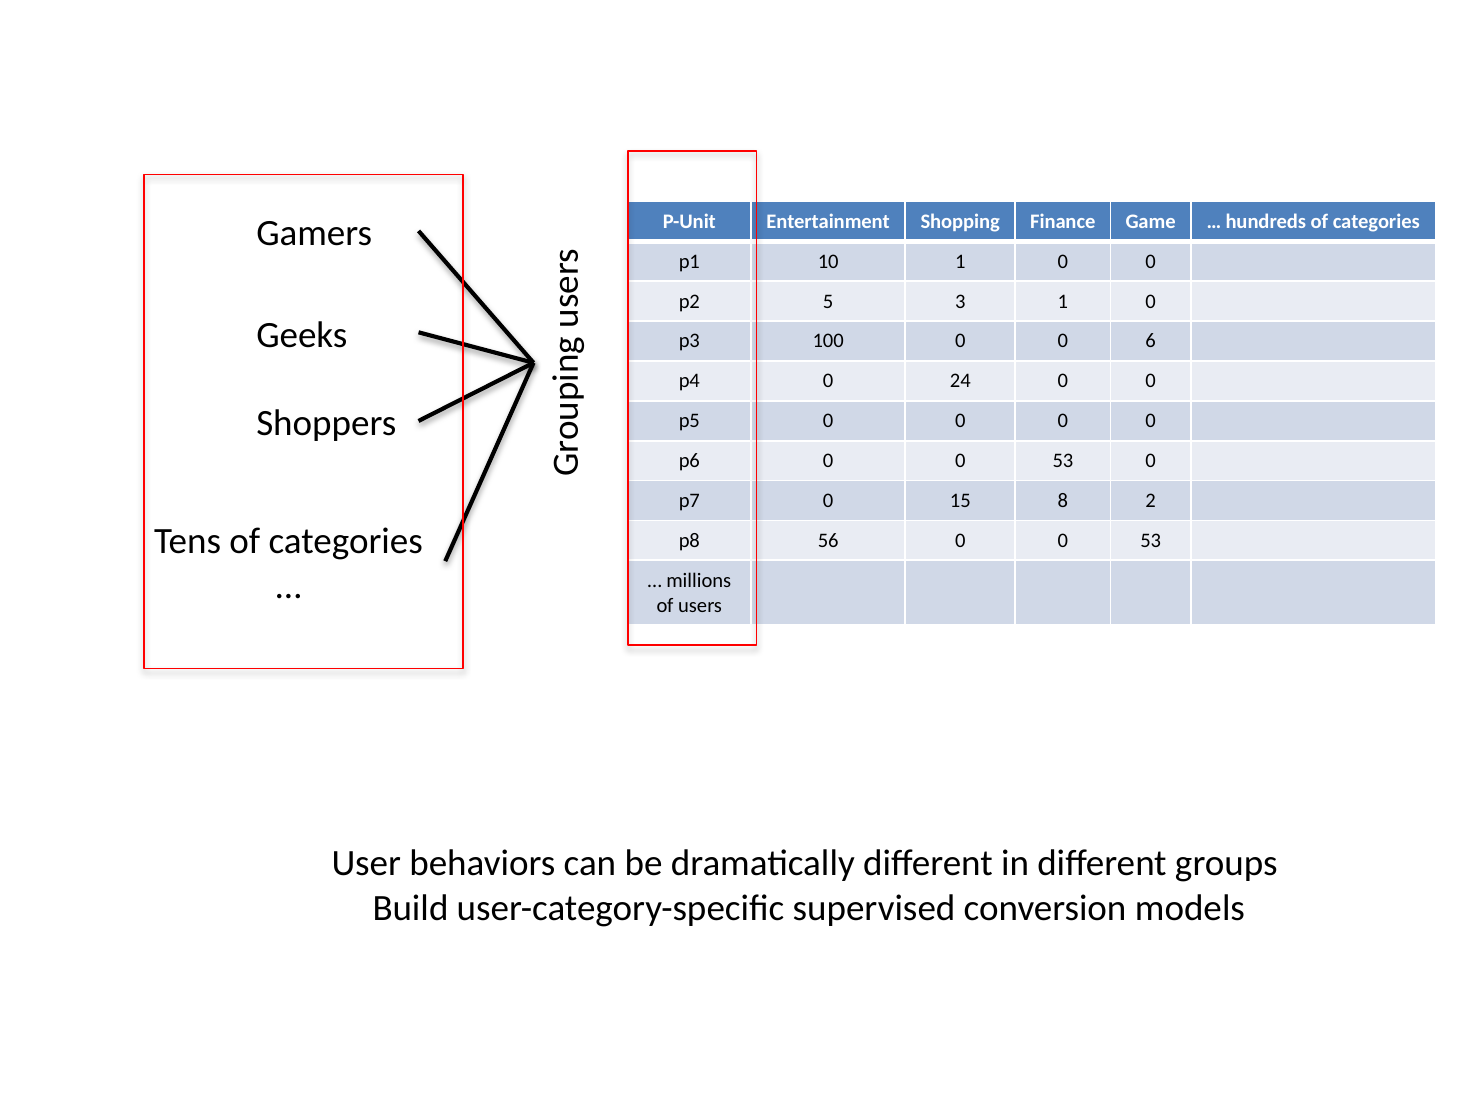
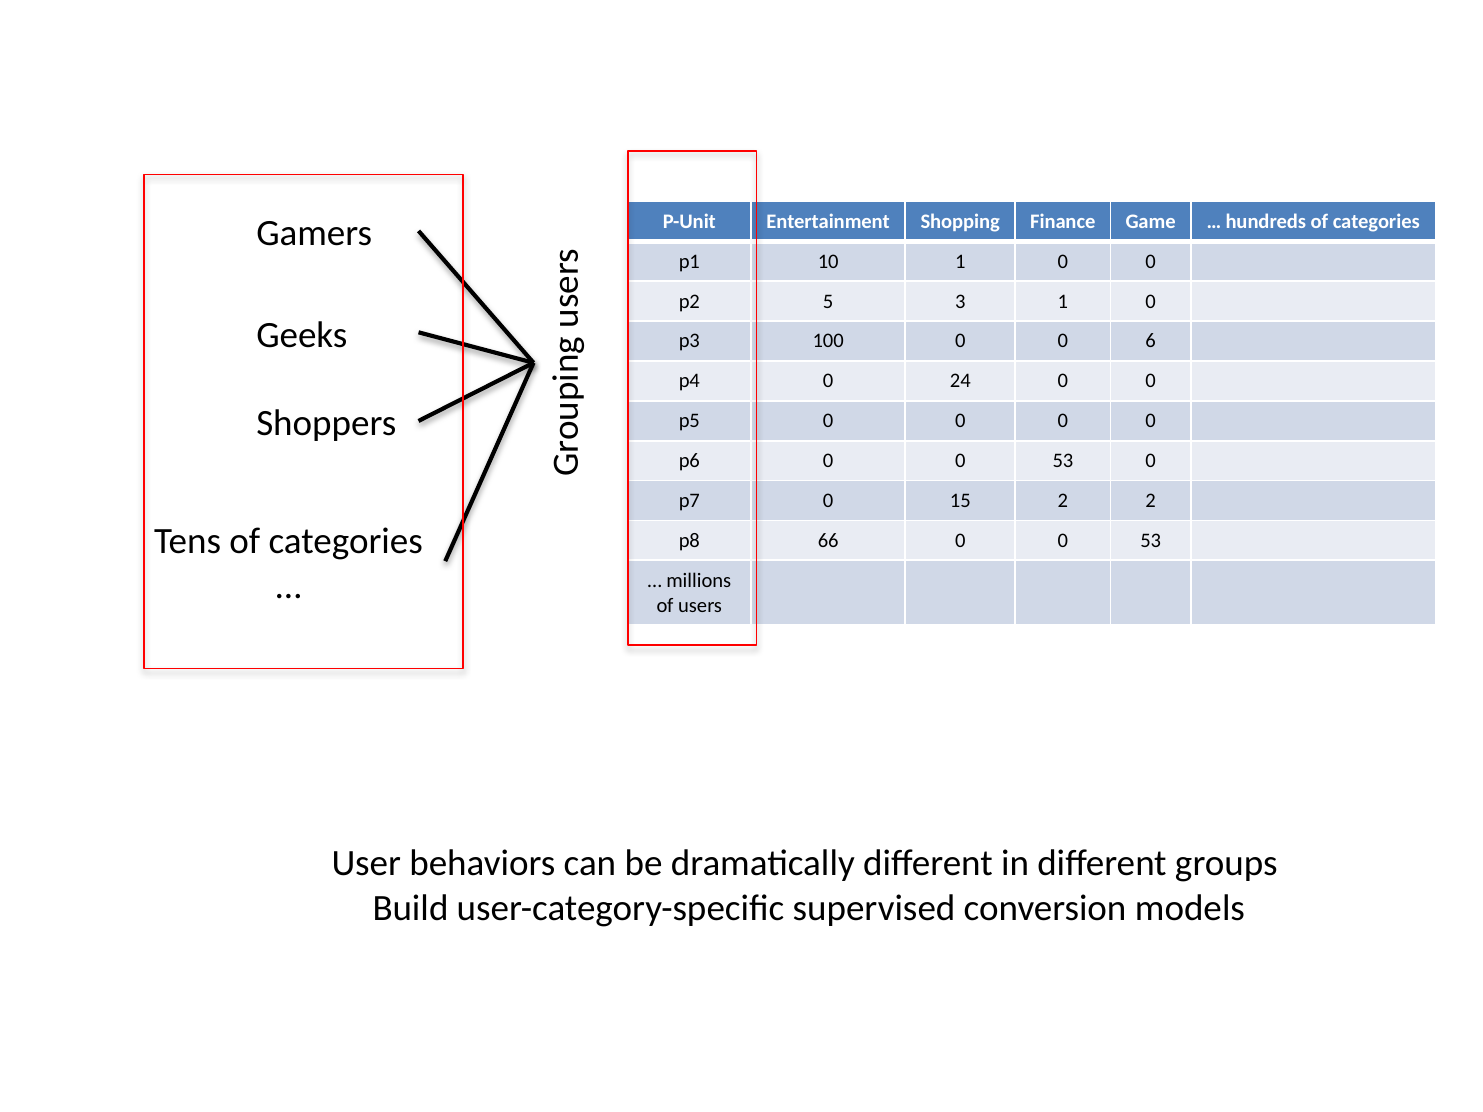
15 8: 8 -> 2 (1063, 501)
56: 56 -> 66 (828, 541)
